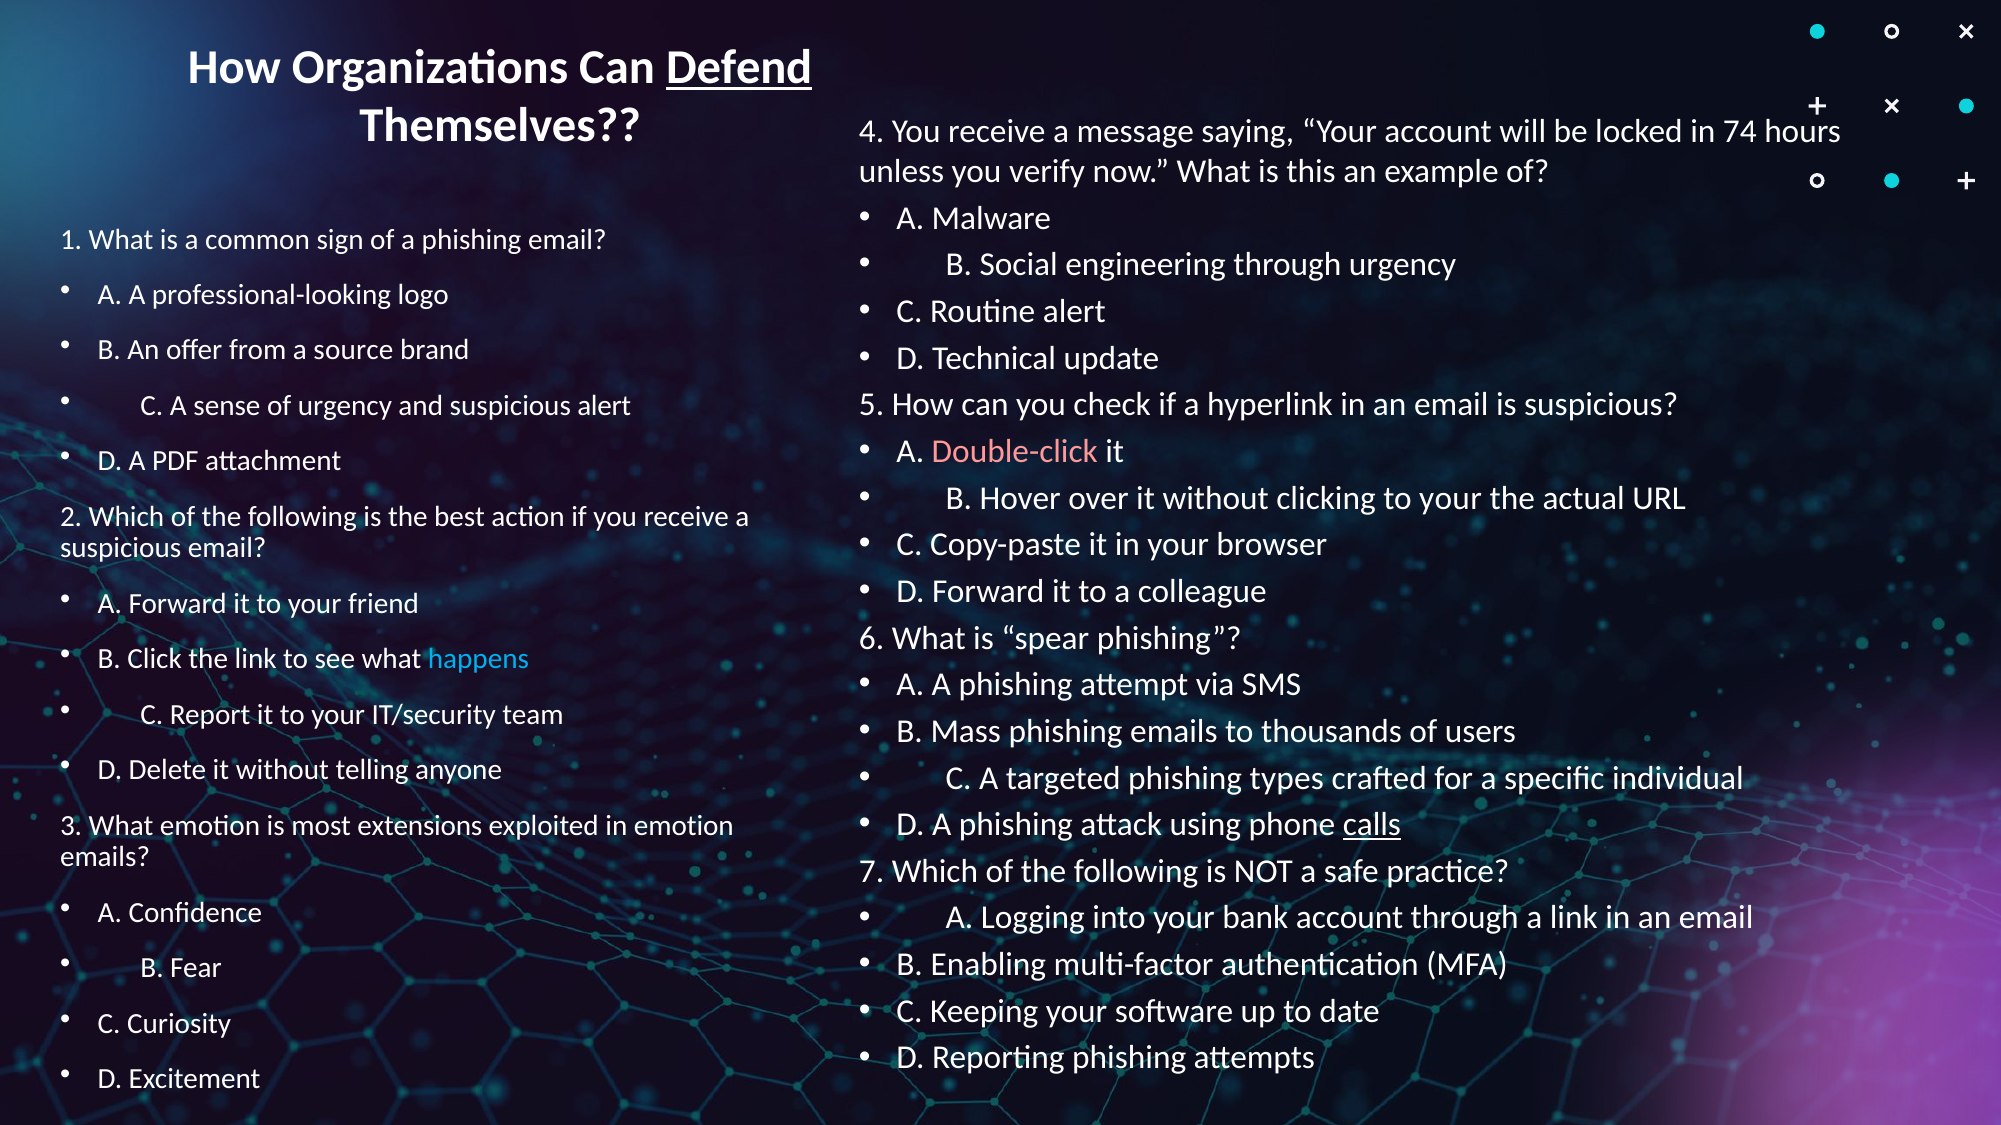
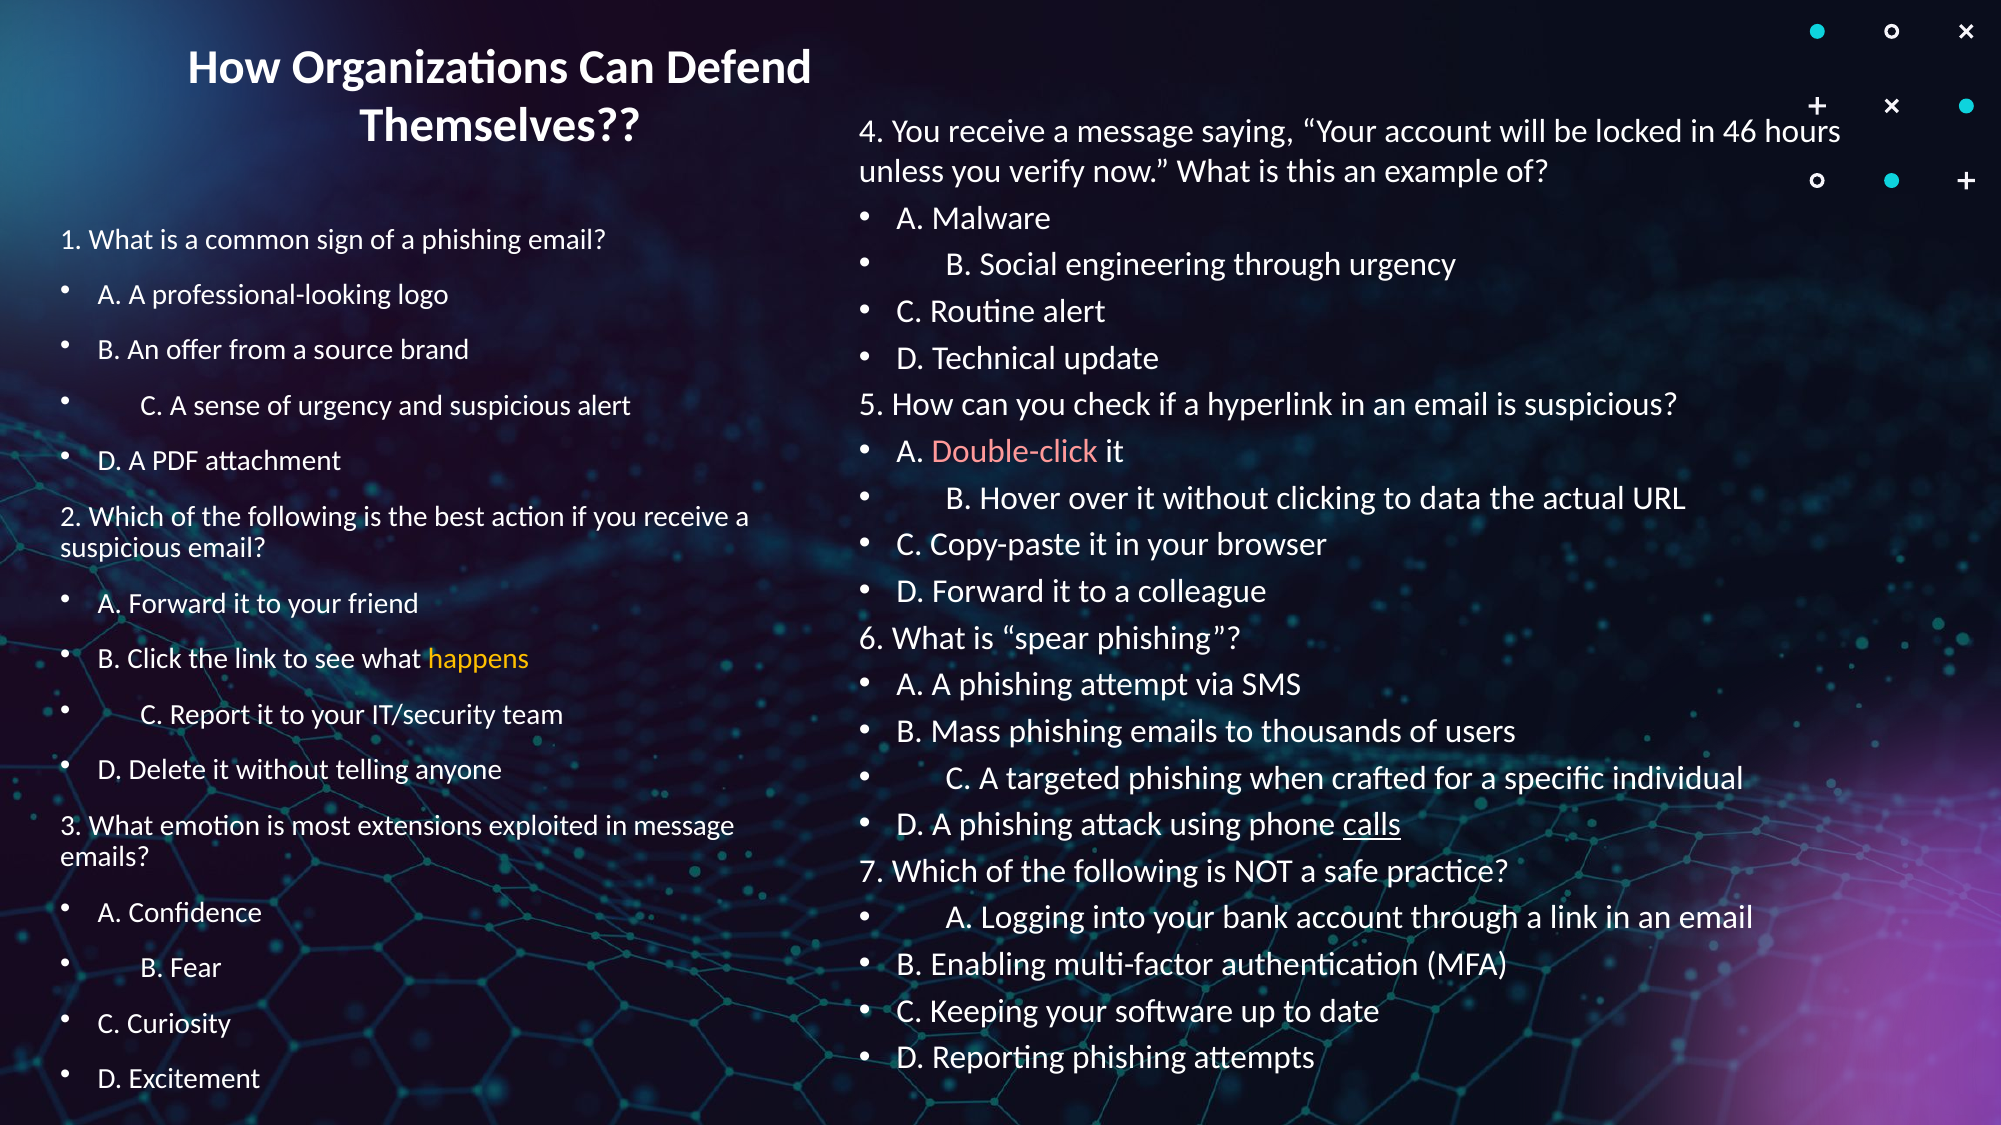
Defend underline: present -> none (739, 68)
74: 74 -> 46 (1740, 132)
clicking to your: your -> data (1451, 498)
happens colour: light blue -> yellow (478, 660)
types: types -> when (1287, 778)
in emotion: emotion -> message (684, 826)
